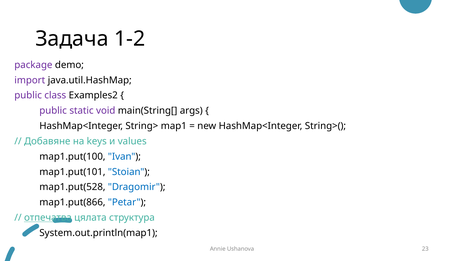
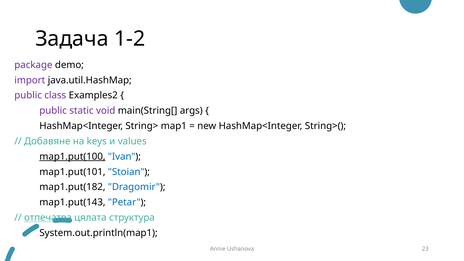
map1.put(100 underline: none -> present (72, 157)
map1.put(528: map1.put(528 -> map1.put(182 (72, 187)
map1.put(866: map1.put(866 -> map1.put(143 (72, 202)
